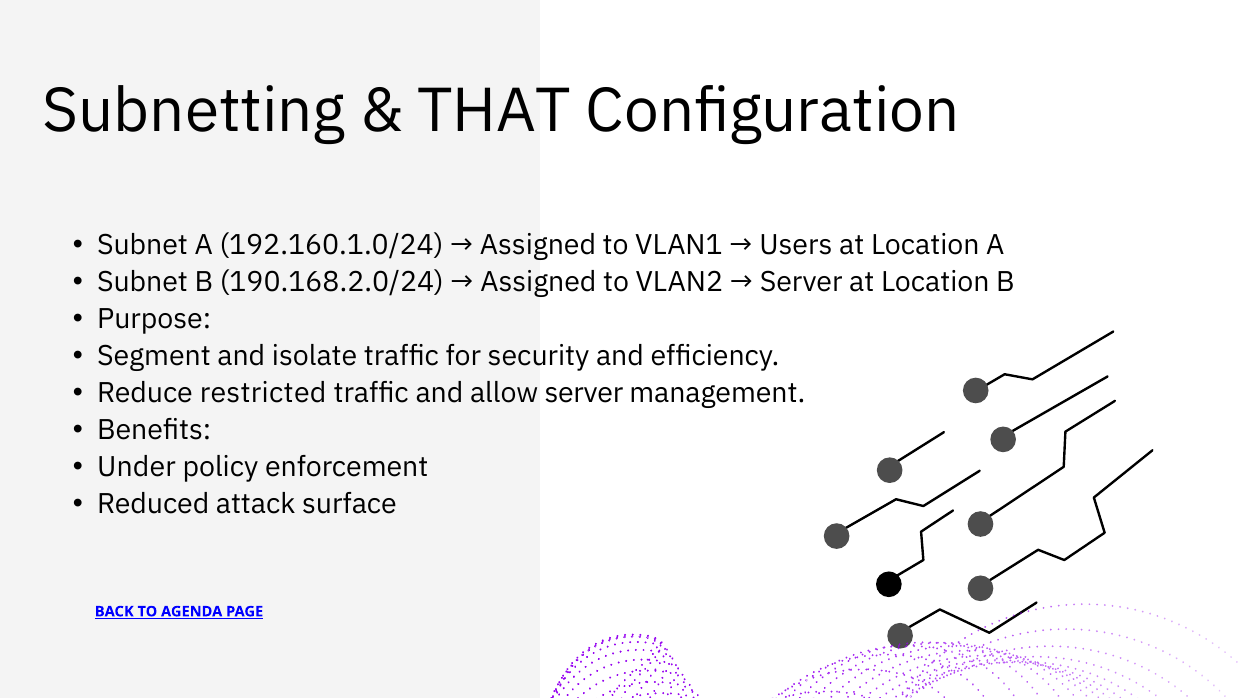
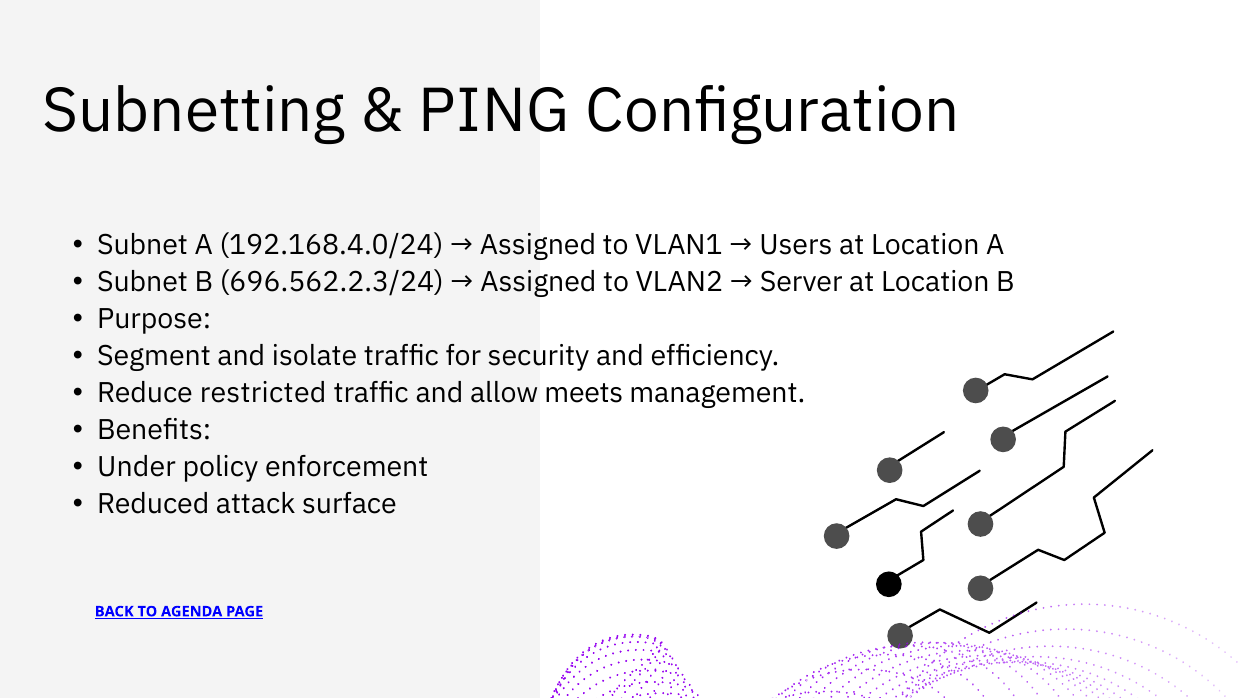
THAT: THAT -> PING (494, 111)
192.160.1.0/24: 192.160.1.0/24 -> 192.168.4.0/24 (331, 245)
190.168.2.0/24: 190.168.2.0/24 -> 696.562.2.3/24 (332, 282)
allow server: server -> meets (584, 393)
